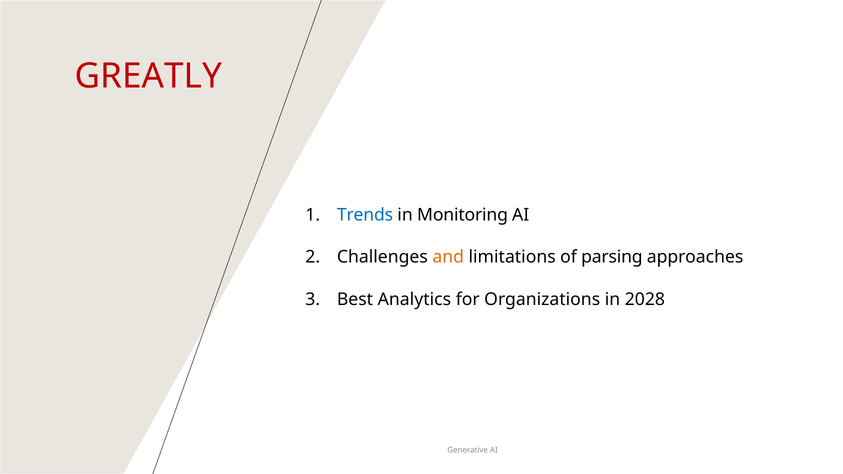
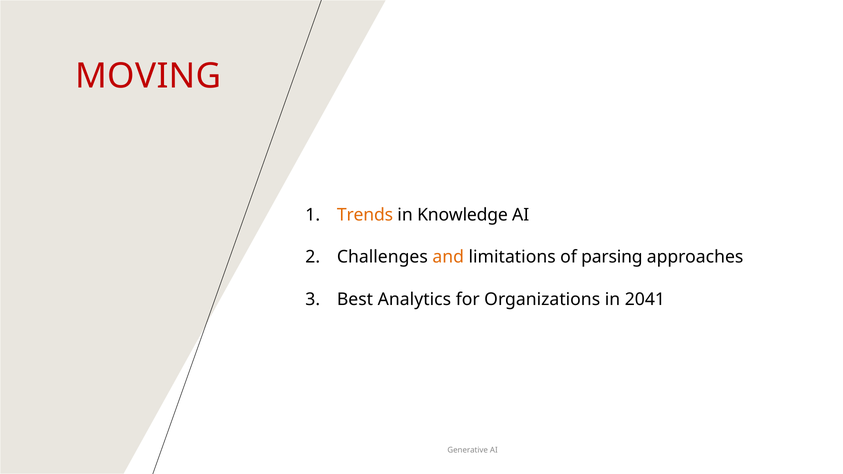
GREATLY: GREATLY -> MOVING (148, 76)
Trends colour: blue -> orange (365, 215)
Monitoring: Monitoring -> Knowledge (463, 215)
2028: 2028 -> 2041 (645, 299)
